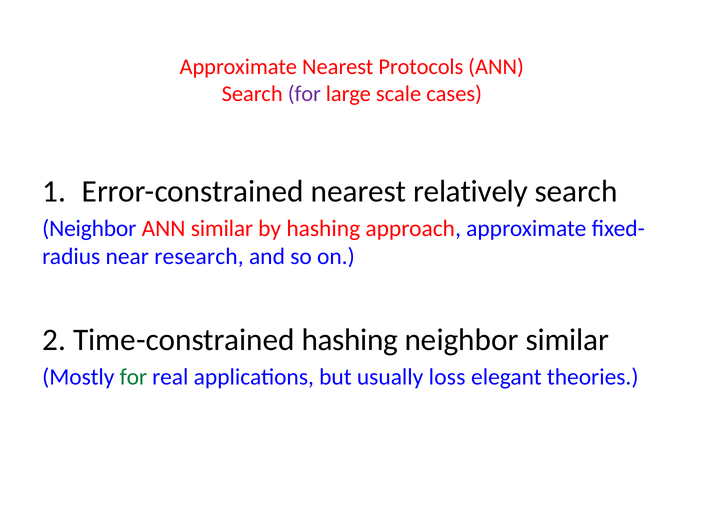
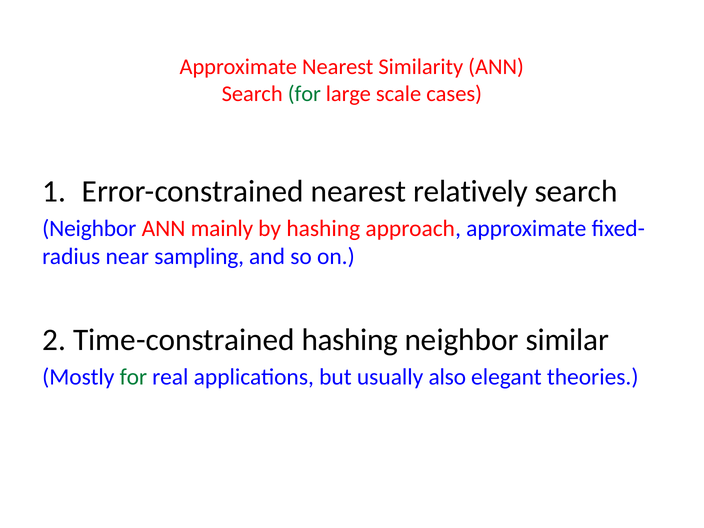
Protocols: Protocols -> Similarity (421, 67)
for colour: purple -> green (304, 94)
ANN similar: similar -> mainly (222, 229)
research: research -> sampling (199, 257)
loss: loss -> also (447, 377)
